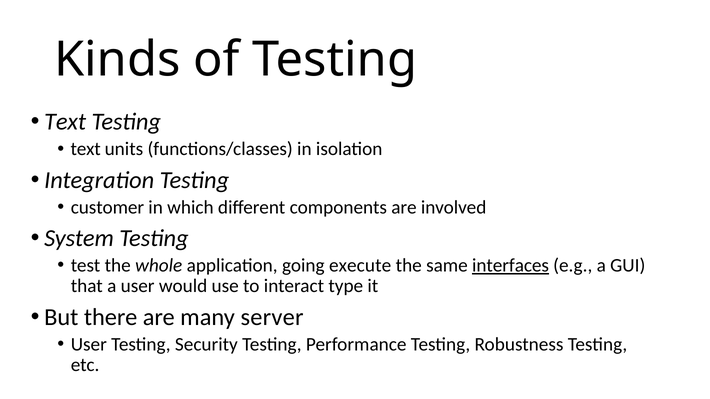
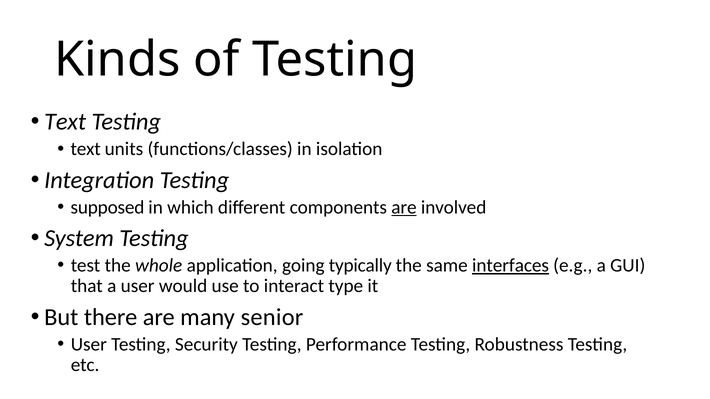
customer: customer -> supposed (107, 207)
are underline: none -> present (404, 207)
execute: execute -> typically (360, 266)
server: server -> senior (272, 317)
